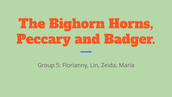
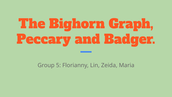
Horns: Horns -> Graph (131, 24)
